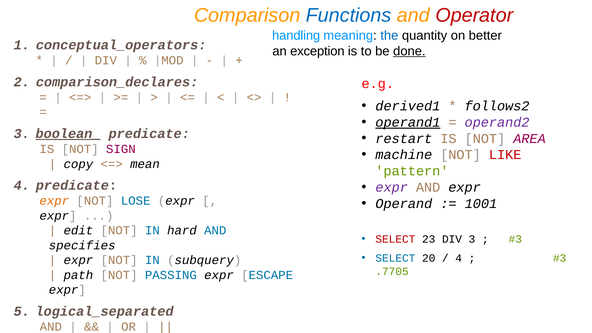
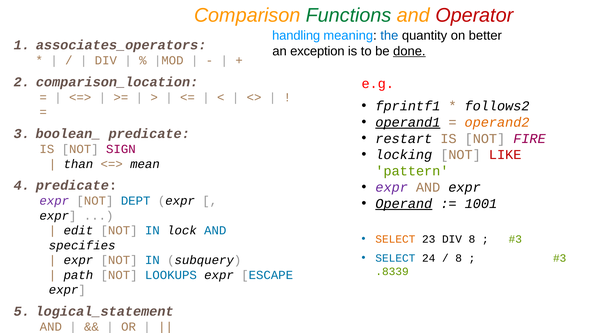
Functions colour: blue -> green (349, 15)
conceptual_operators: conceptual_operators -> associates_operators (121, 45)
comparison_declares: comparison_declares -> comparison_location (117, 82)
derived1: derived1 -> fprintf1 (408, 106)
operand2 colour: purple -> orange (497, 122)
boolean_ underline: present -> none (68, 134)
AREA: AREA -> FIRE (529, 139)
machine: machine -> locking (404, 155)
copy: copy -> than (78, 164)
expr colour: orange -> purple (54, 201)
LOSE: LOSE -> DEPT (136, 201)
Operand underline: none -> present (404, 204)
hard: hard -> lock (182, 231)
SELECT colour: red -> orange (395, 239)
DIV 3: 3 -> 8 (472, 239)
20: 20 -> 24 (429, 258)
4: 4 -> 8 (459, 258)
.7705: .7705 -> .8339 (392, 272)
PASSING: PASSING -> LOOKUPS (171, 275)
logical_separated: logical_separated -> logical_statement (105, 311)
